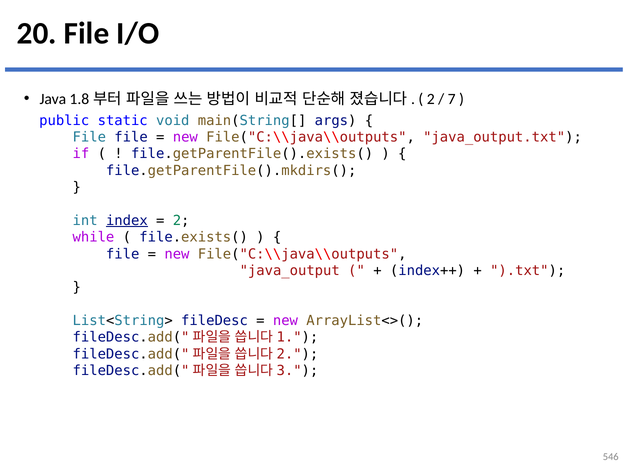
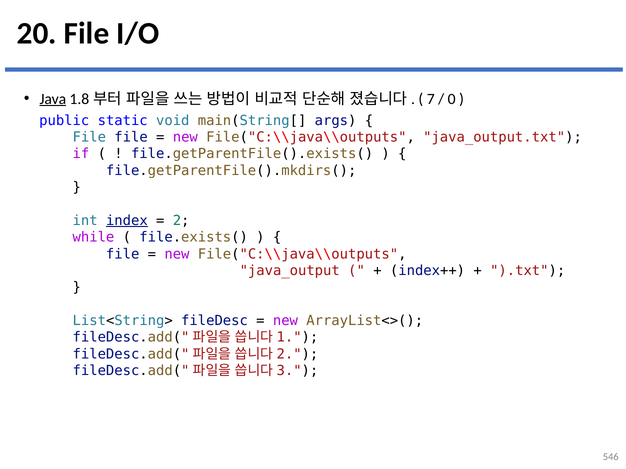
Java underline: none -> present (53, 99)
2: 2 -> 7 (431, 99)
7: 7 -> 0 (452, 99)
